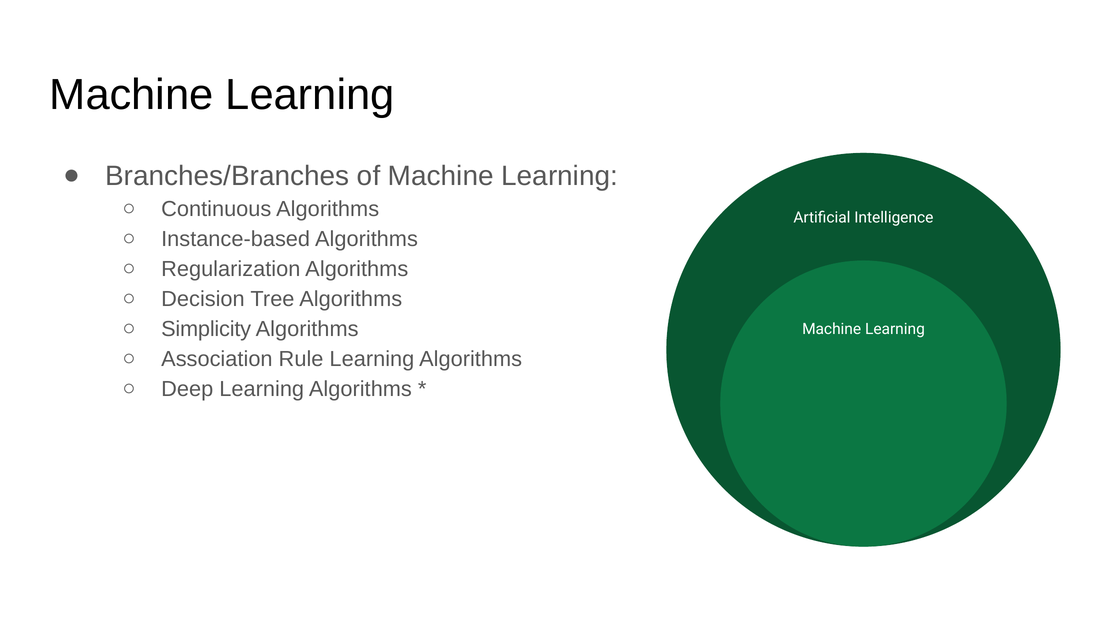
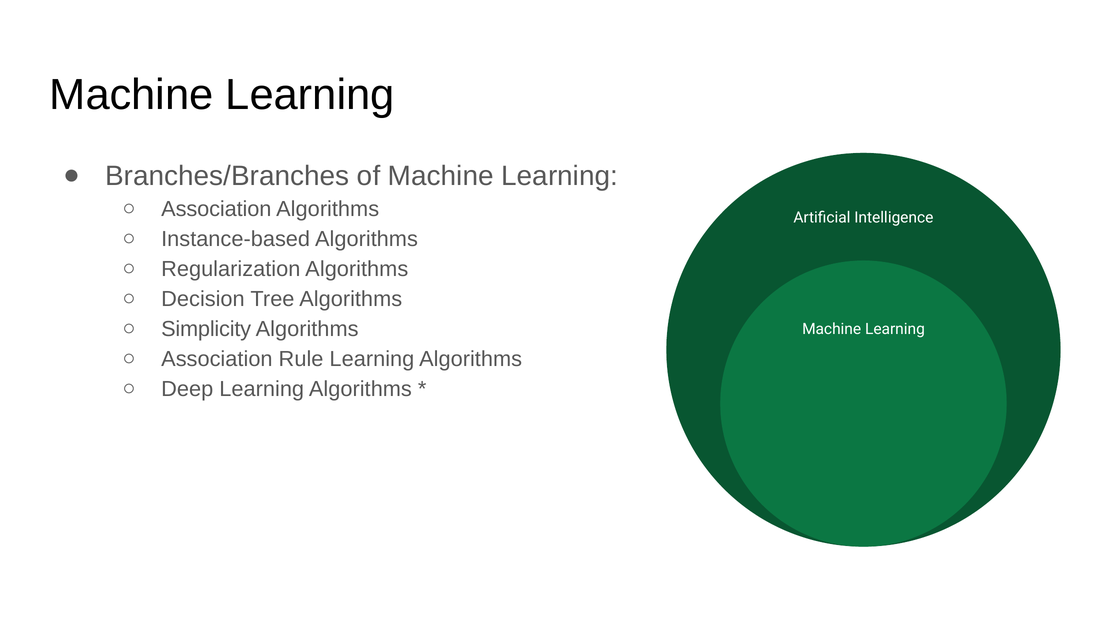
Continuous: Continuous -> Association (216, 209)
